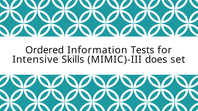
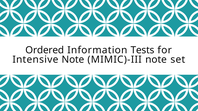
Intensive Skills: Skills -> Note (73, 60)
MIMIC)-III does: does -> note (156, 60)
